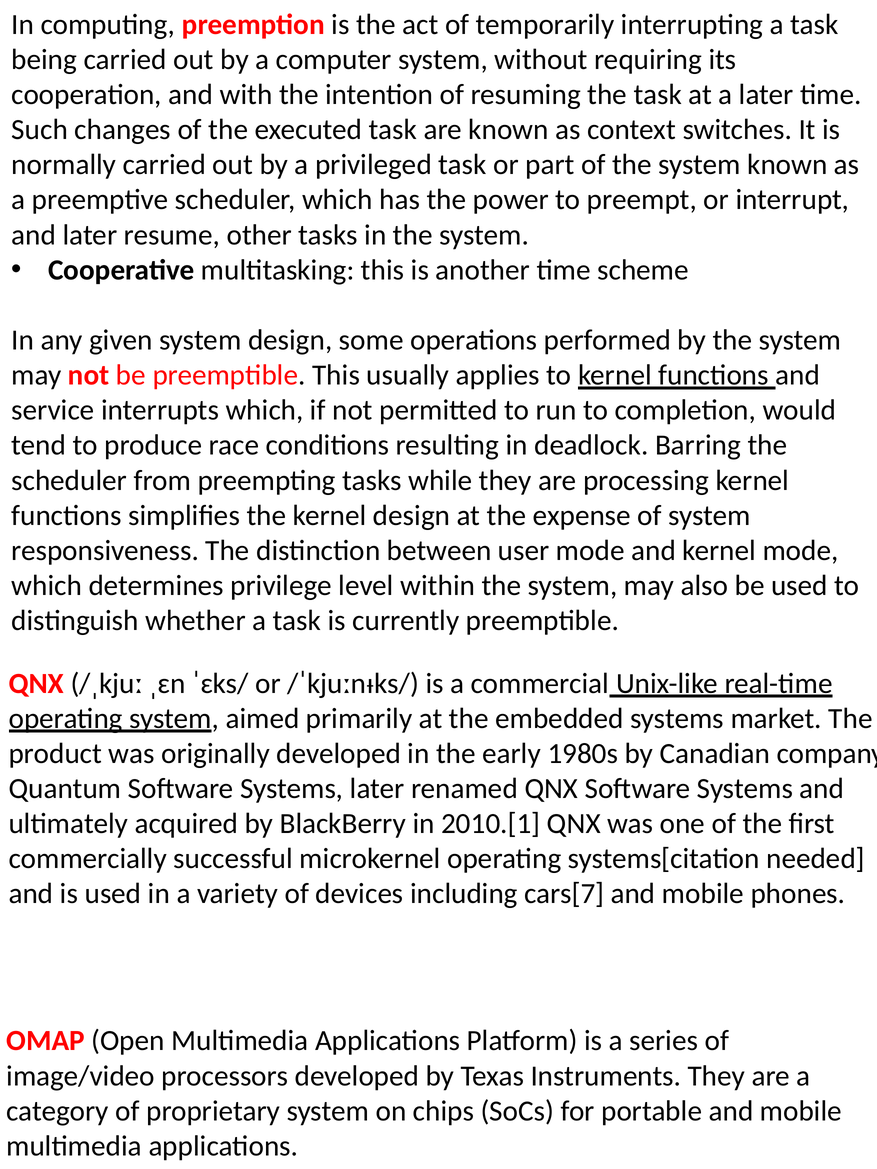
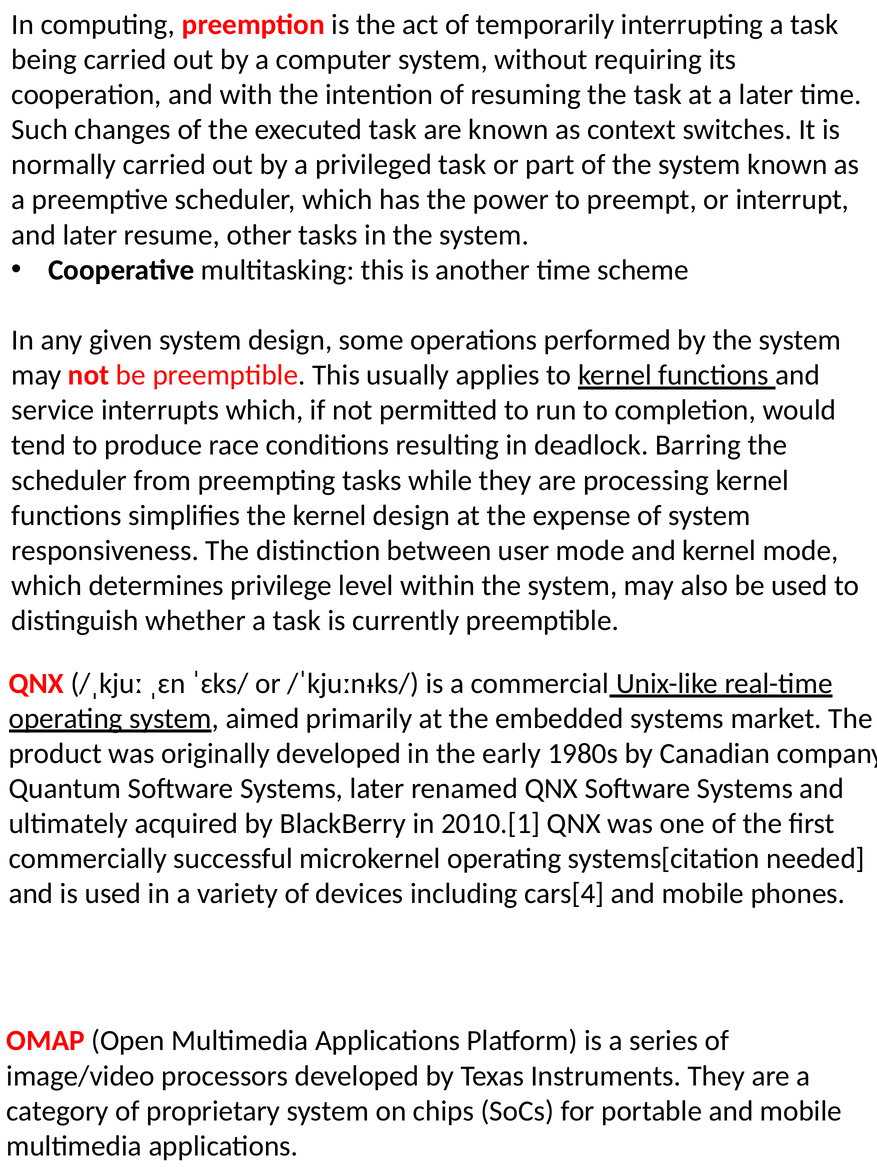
cars[7: cars[7 -> cars[4 (564, 894)
